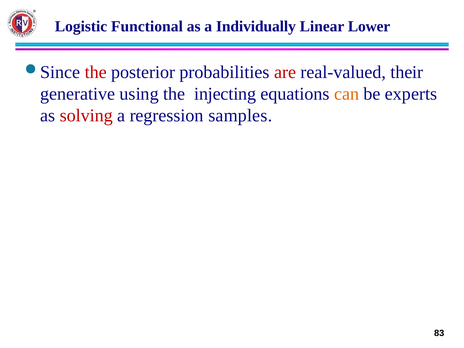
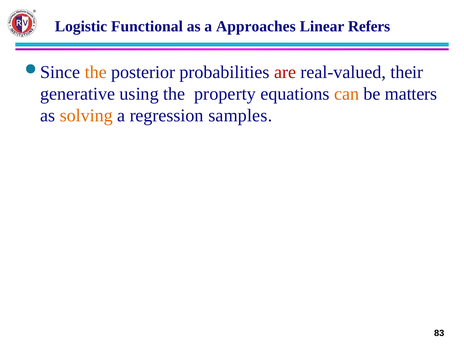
Individually: Individually -> Approaches (256, 27)
Lower: Lower -> Refers (369, 27)
the colour: red -> orange (96, 72)
injecting: injecting -> property (225, 94)
experts: experts -> matters (411, 94)
solving colour: red -> orange (86, 116)
